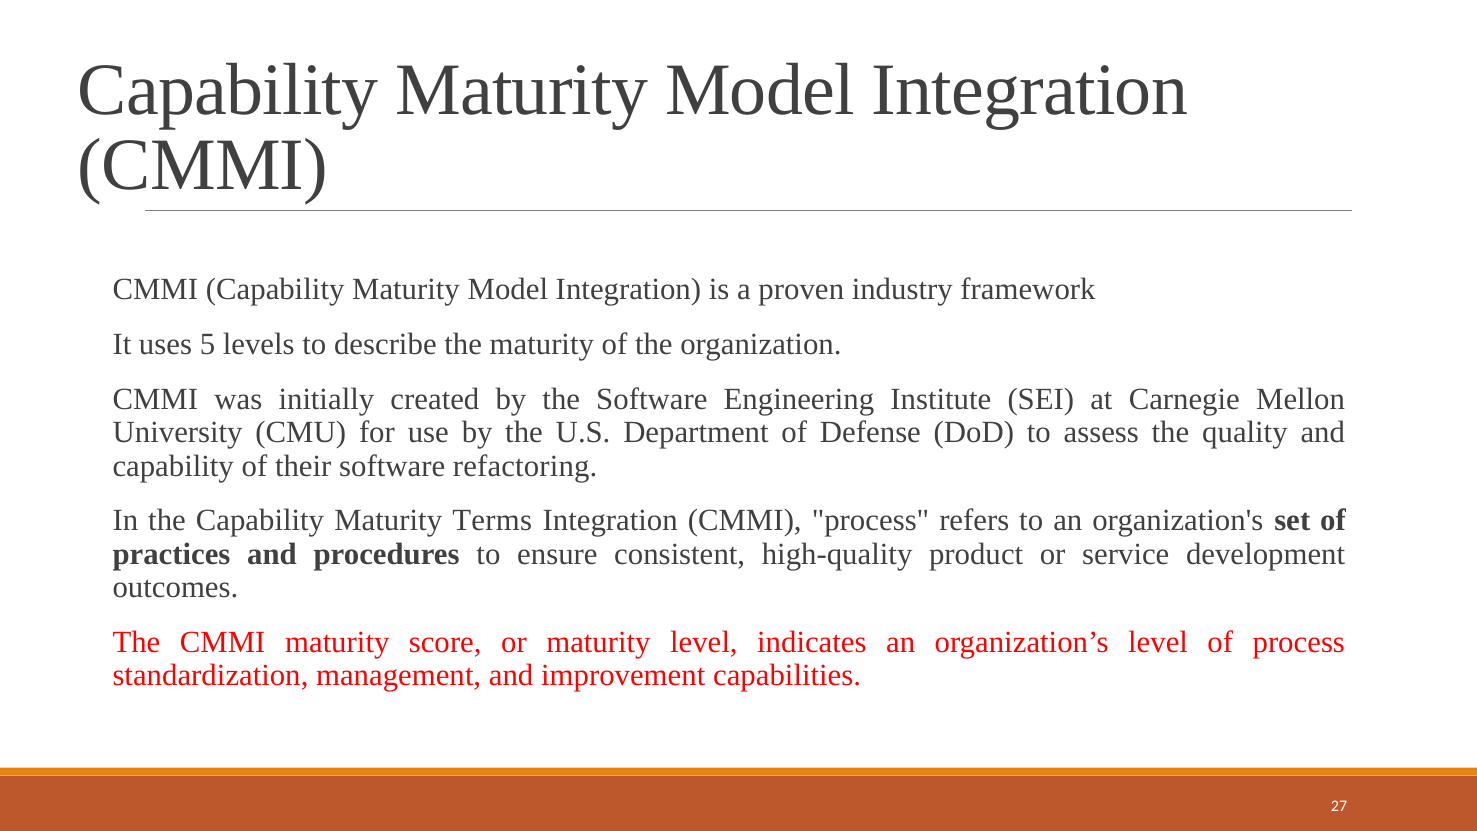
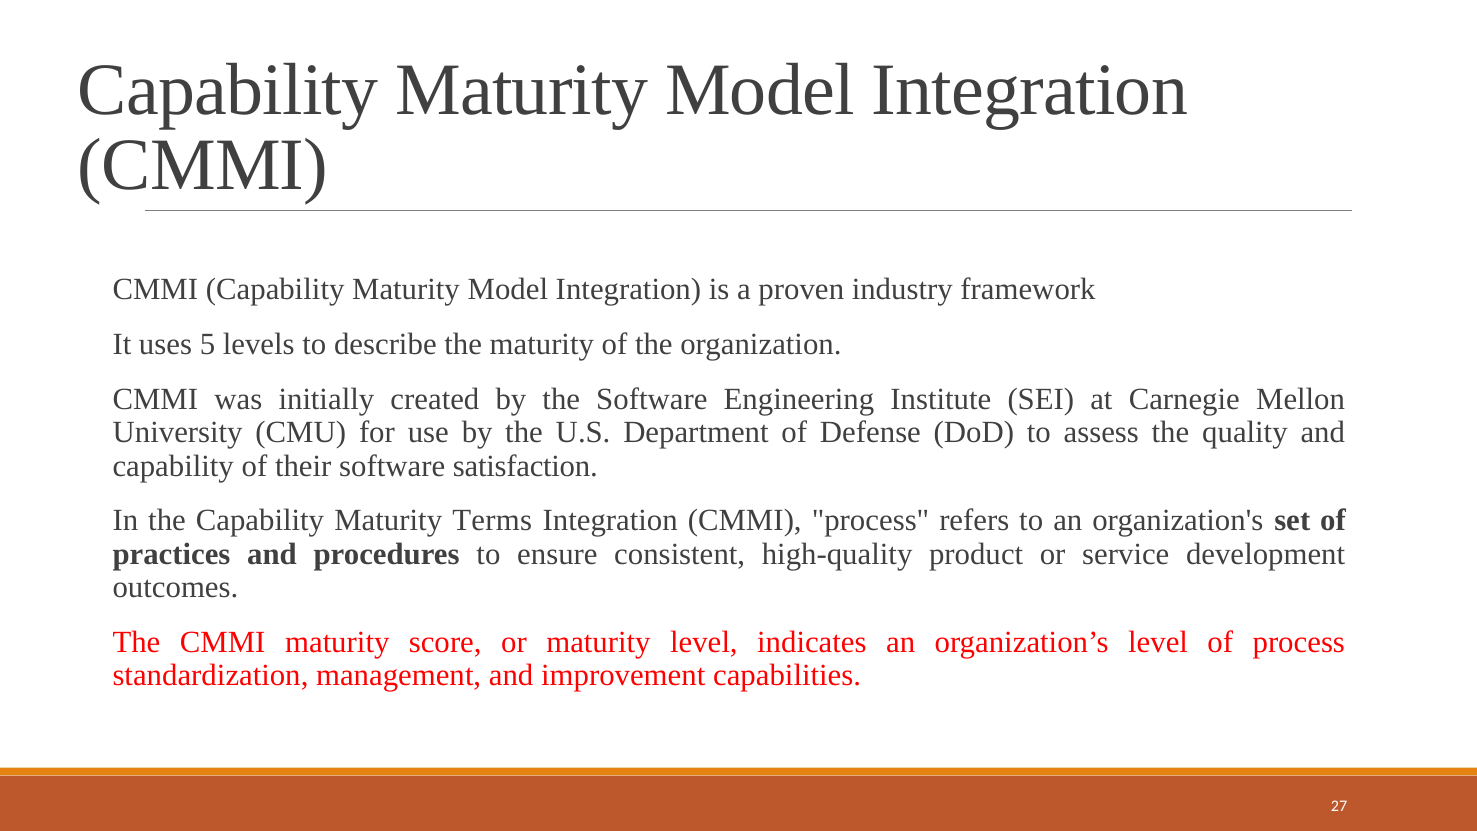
refactoring: refactoring -> satisfaction (525, 466)
